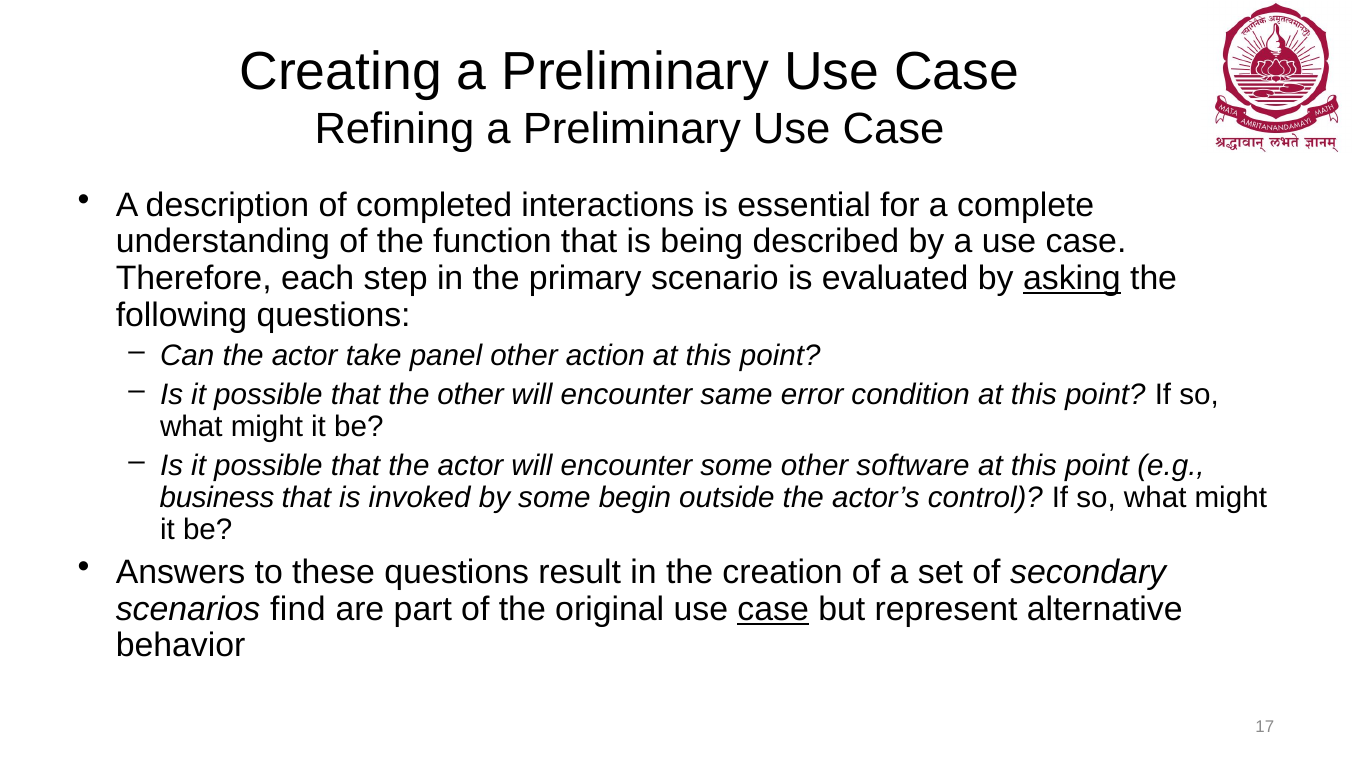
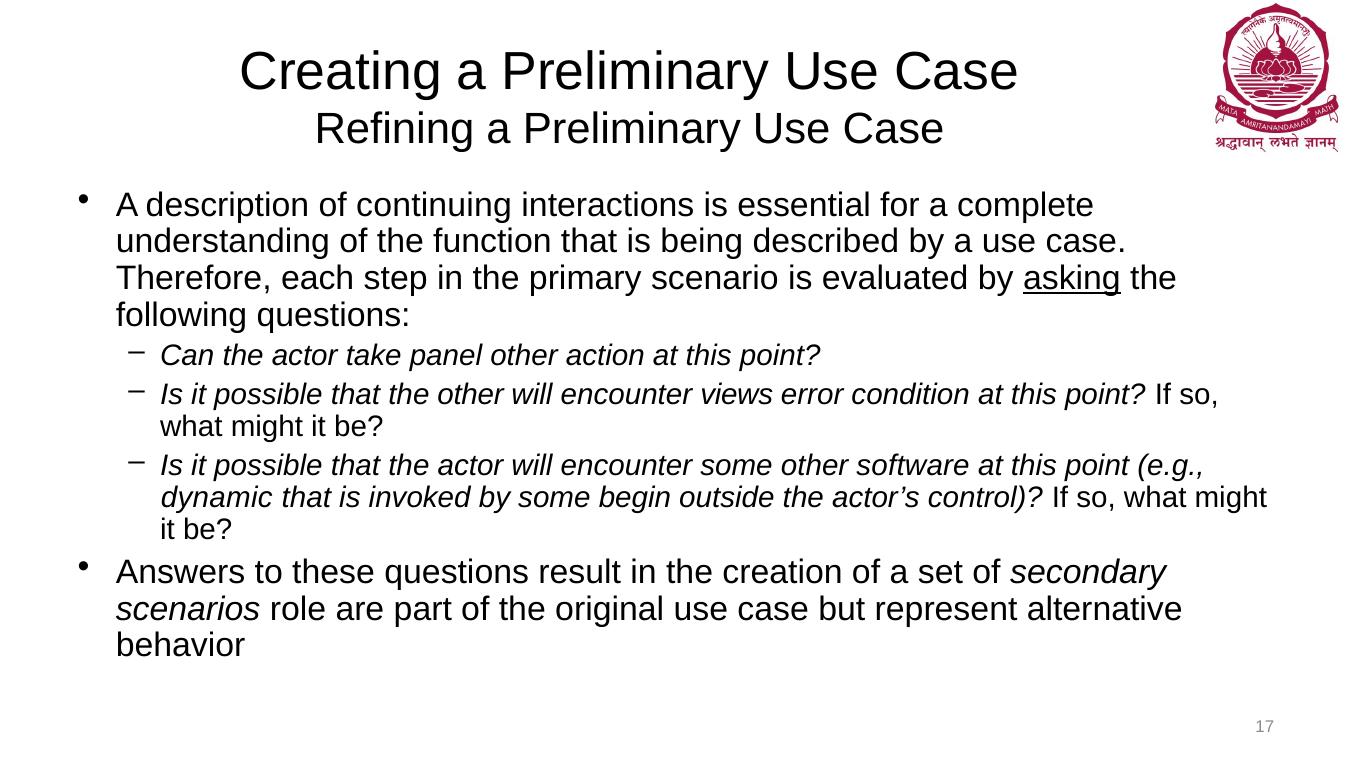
completed: completed -> continuing (434, 205)
same: same -> views (737, 395)
business: business -> dynamic (217, 497)
find: find -> role (298, 609)
case underline: present -> none (773, 609)
